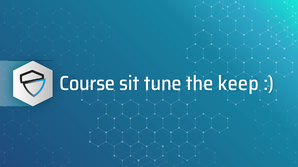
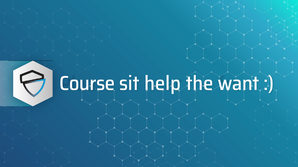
tune: tune -> help (163, 84)
keep: keep -> want (238, 84)
